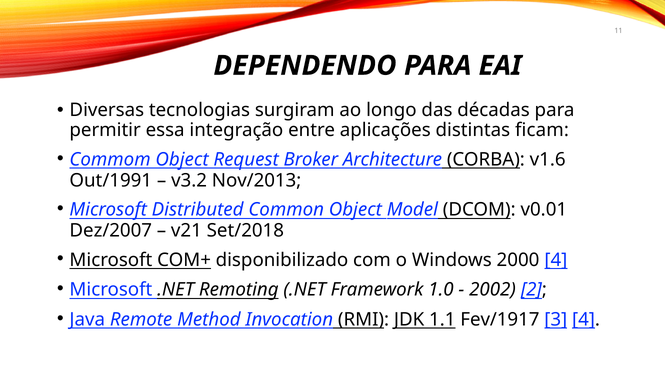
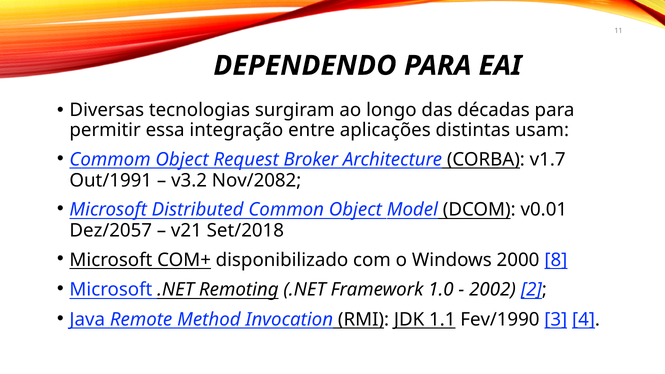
ficam: ficam -> usam (542, 130)
v1.6: v1.6 -> v1.7 (548, 160)
Nov/2013: Nov/2013 -> Nov/2082 (257, 180)
Dez/2007: Dez/2007 -> Dez/2057 (111, 231)
2000 4: 4 -> 8 (556, 260)
Fev/1917: Fev/1917 -> Fev/1990 (500, 320)
